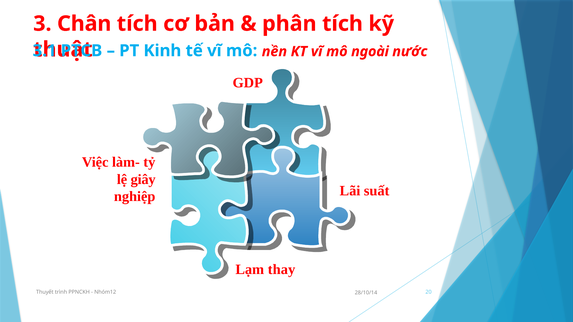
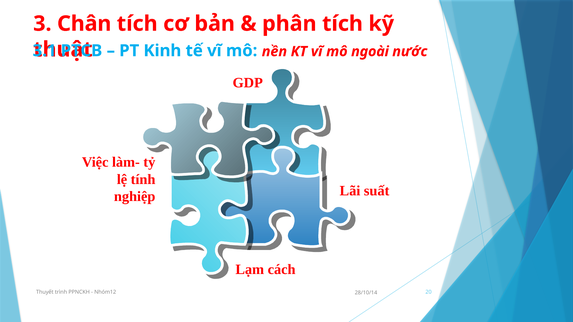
giây: giây -> tính (143, 179)
thay: thay -> cách (282, 270)
